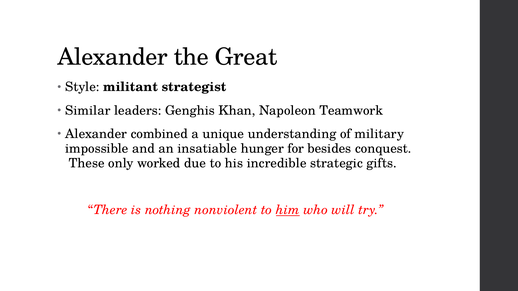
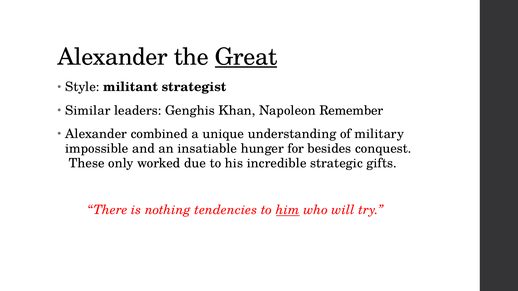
Great underline: none -> present (246, 57)
Teamwork: Teamwork -> Remember (351, 111)
nonviolent: nonviolent -> tendencies (226, 210)
